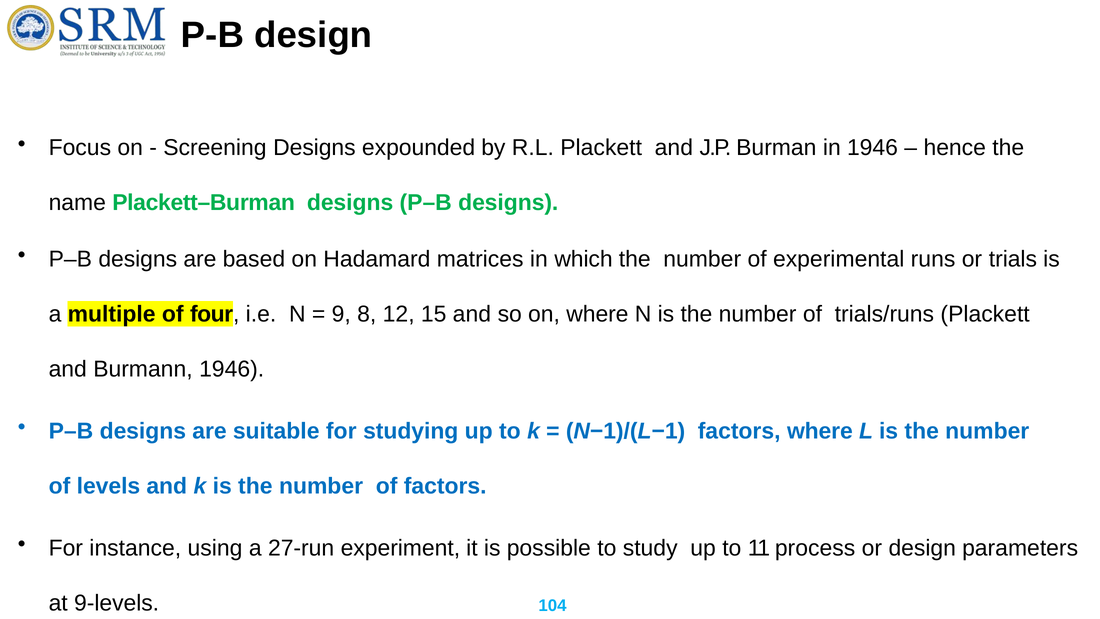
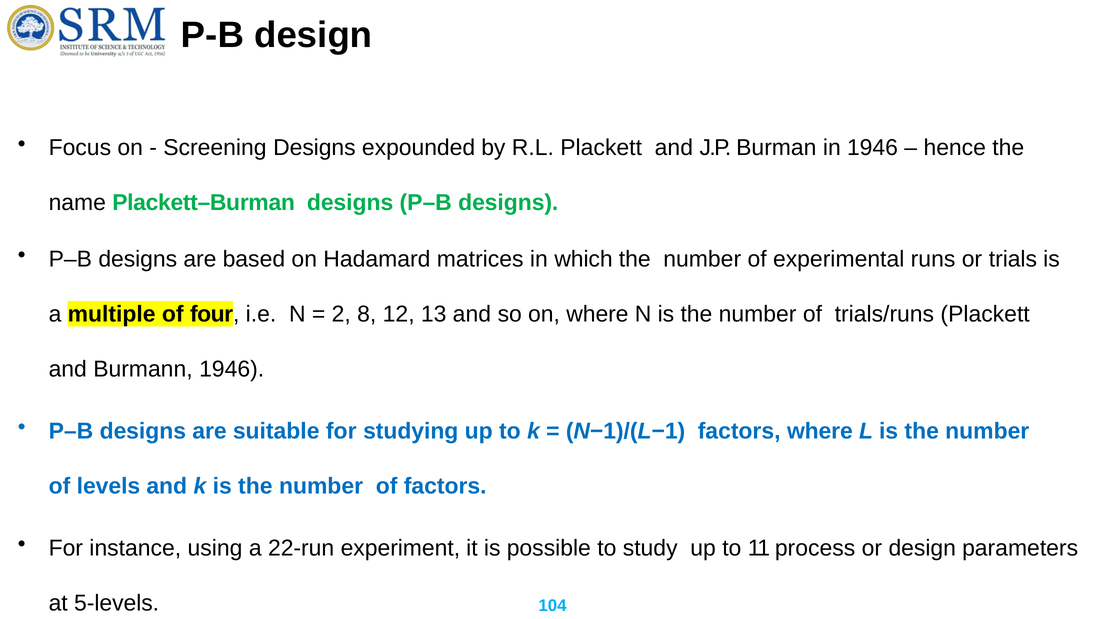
9: 9 -> 2 (341, 314)
15: 15 -> 13 (434, 314)
27-run: 27-run -> 22-run (301, 548)
9-levels: 9-levels -> 5-levels (117, 603)
